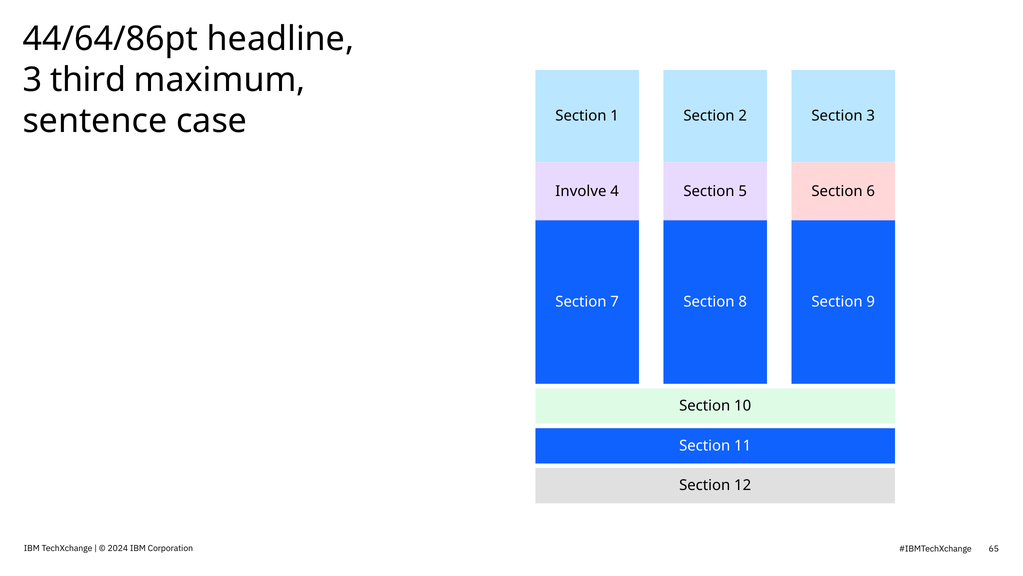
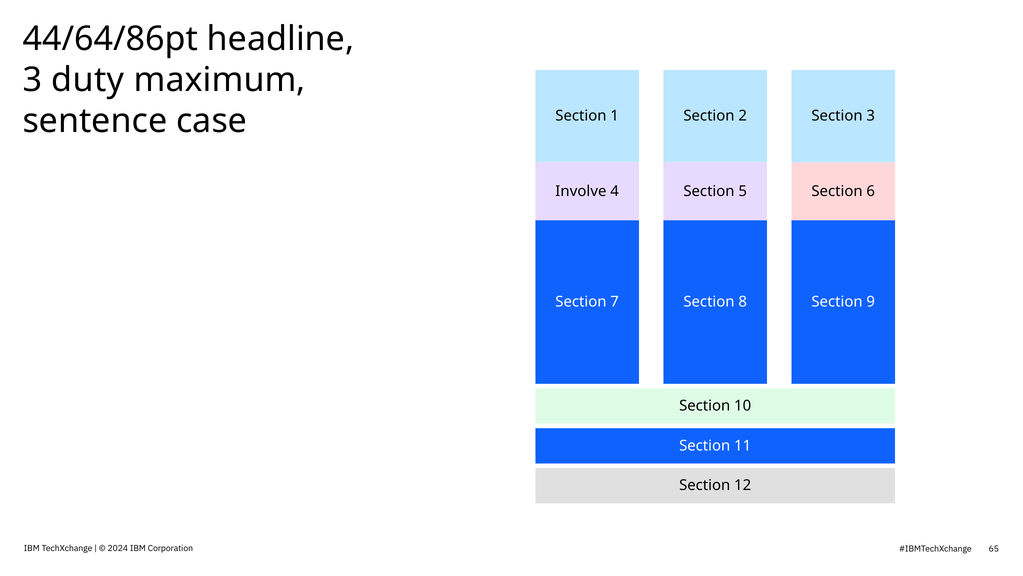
third: third -> duty (88, 80)
